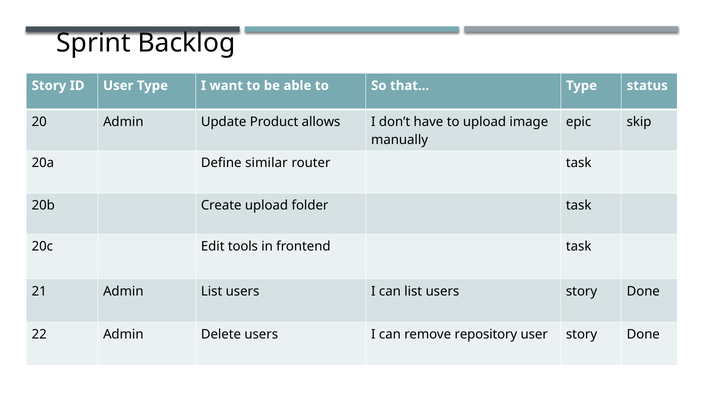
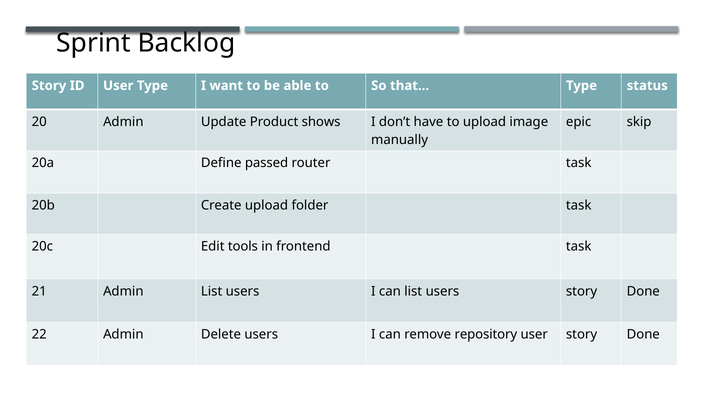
allows: allows -> shows (321, 122)
similar: similar -> passed (267, 163)
